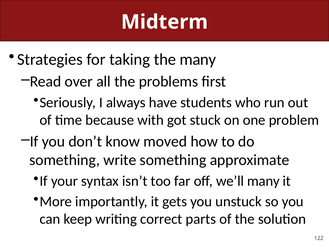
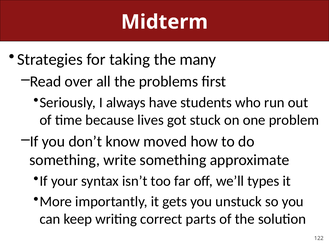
with: with -> lives (151, 120)
we’ll many: many -> types (263, 181)
